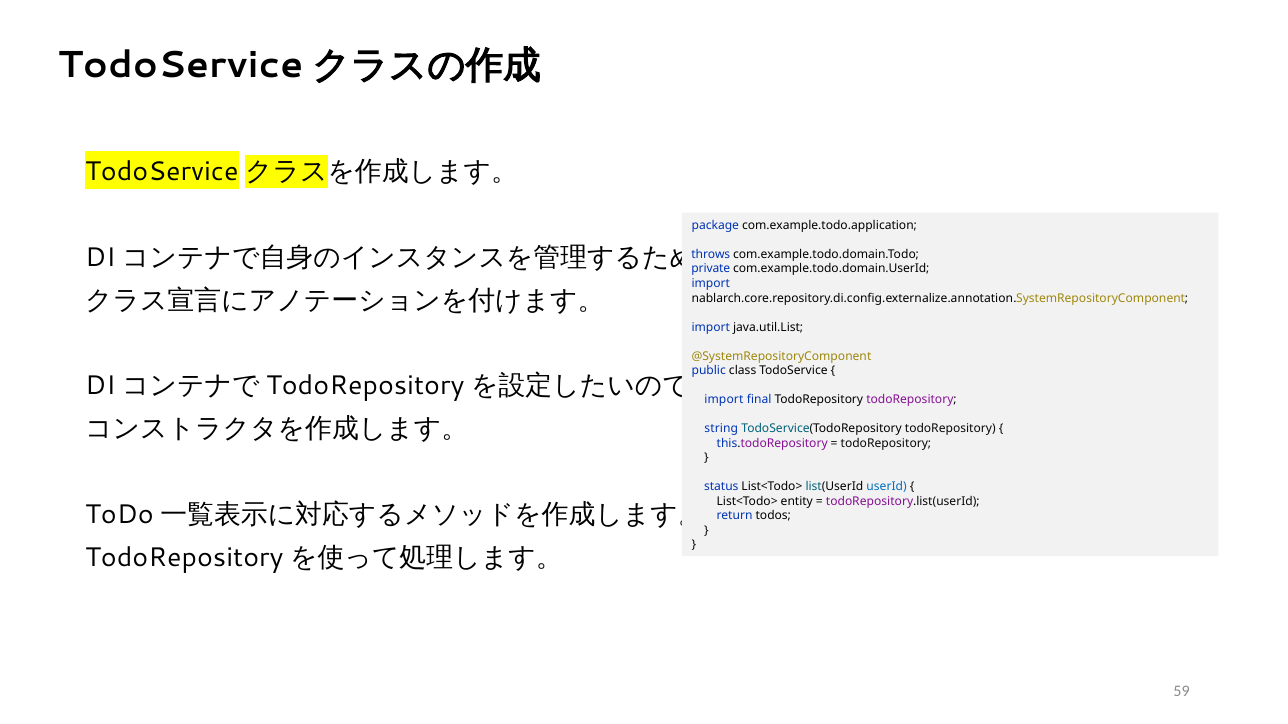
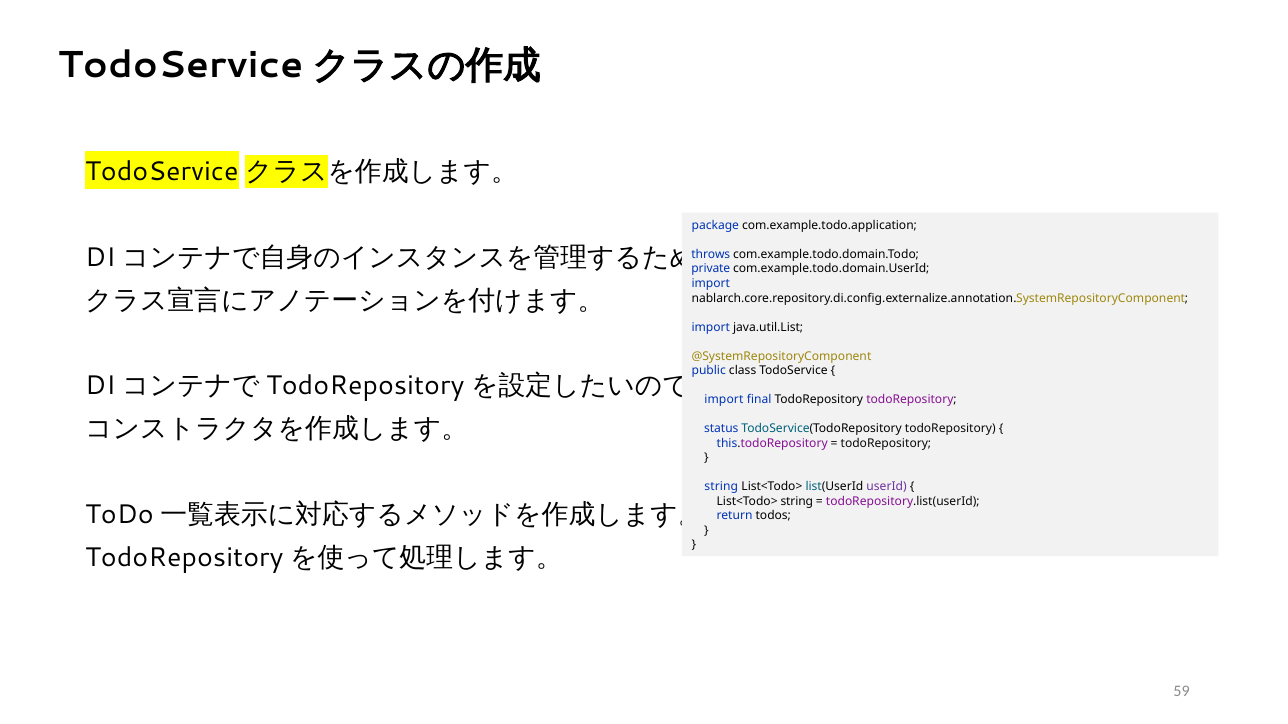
string: string -> status (721, 429)
status: status -> string (721, 487)
userId colour: blue -> purple (887, 487)
List<Todo> entity: entity -> string (797, 502)
